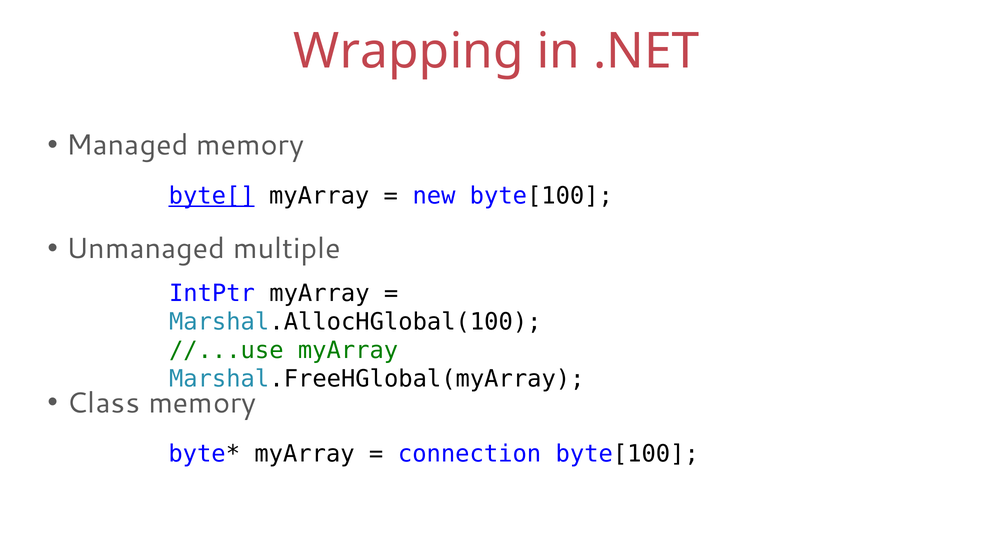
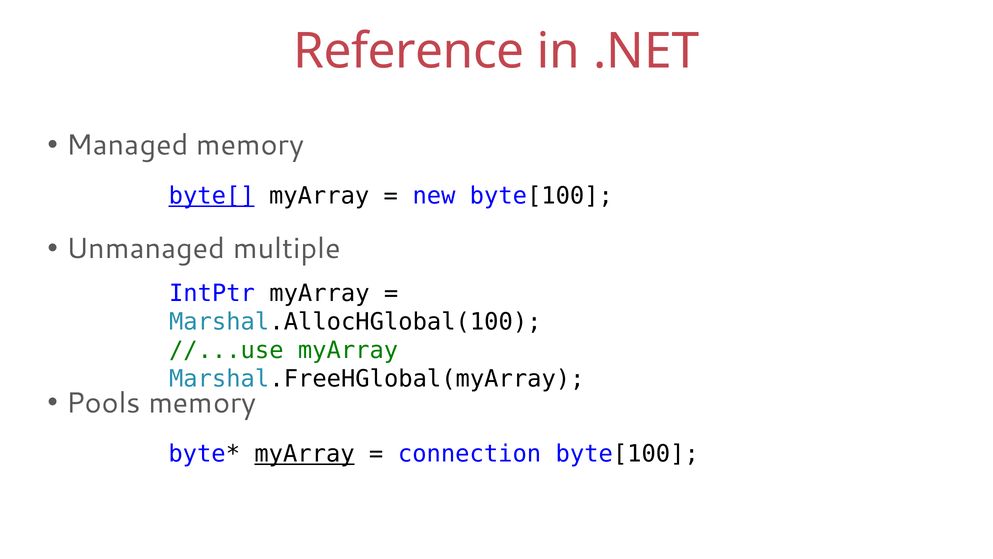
Wrapping: Wrapping -> Reference (409, 51)
Class: Class -> Pools (104, 403)
myArray underline: none -> present (305, 453)
